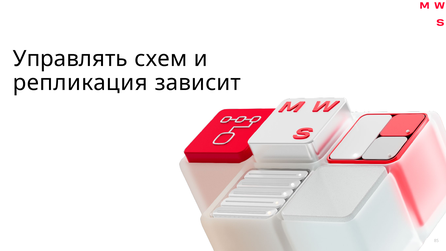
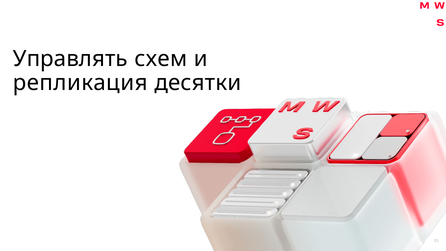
зависит: зависит -> десятки (198, 83)
